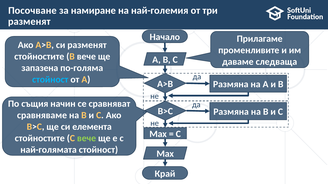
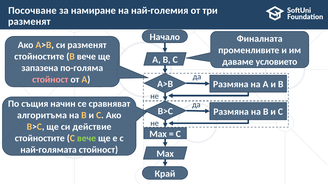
Прилагаме: Прилагаме -> Финалната (260, 39)
следваща: следваща -> условието (276, 62)
стойност colour: light blue -> pink (50, 80)
сравняваме: сравняваме -> алгоритъма (42, 116)
елемента: елемента -> действие (92, 127)
